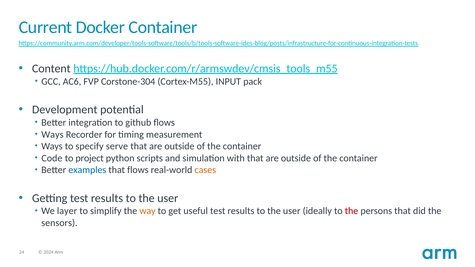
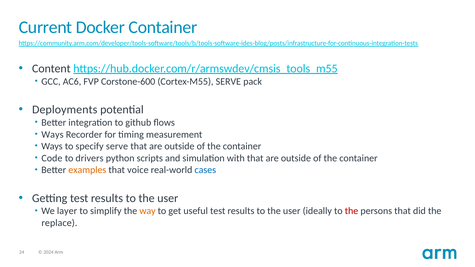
Corstone-304: Corstone-304 -> Corstone-600 (128, 82)
Cortex-M55 INPUT: INPUT -> SERVE (228, 82)
Development: Development -> Deployments (65, 110)
project: project -> drivers (90, 158)
examples colour: blue -> orange (87, 170)
that flows: flows -> voice (138, 170)
cases colour: orange -> blue (205, 170)
sensors: sensors -> replace (59, 223)
